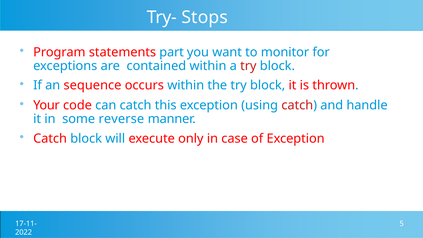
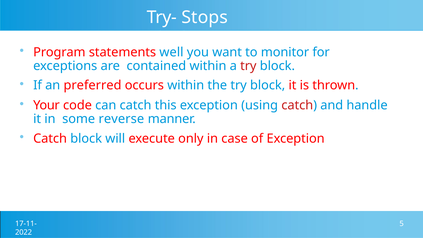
part: part -> well (171, 52)
sequence: sequence -> preferred (92, 85)
